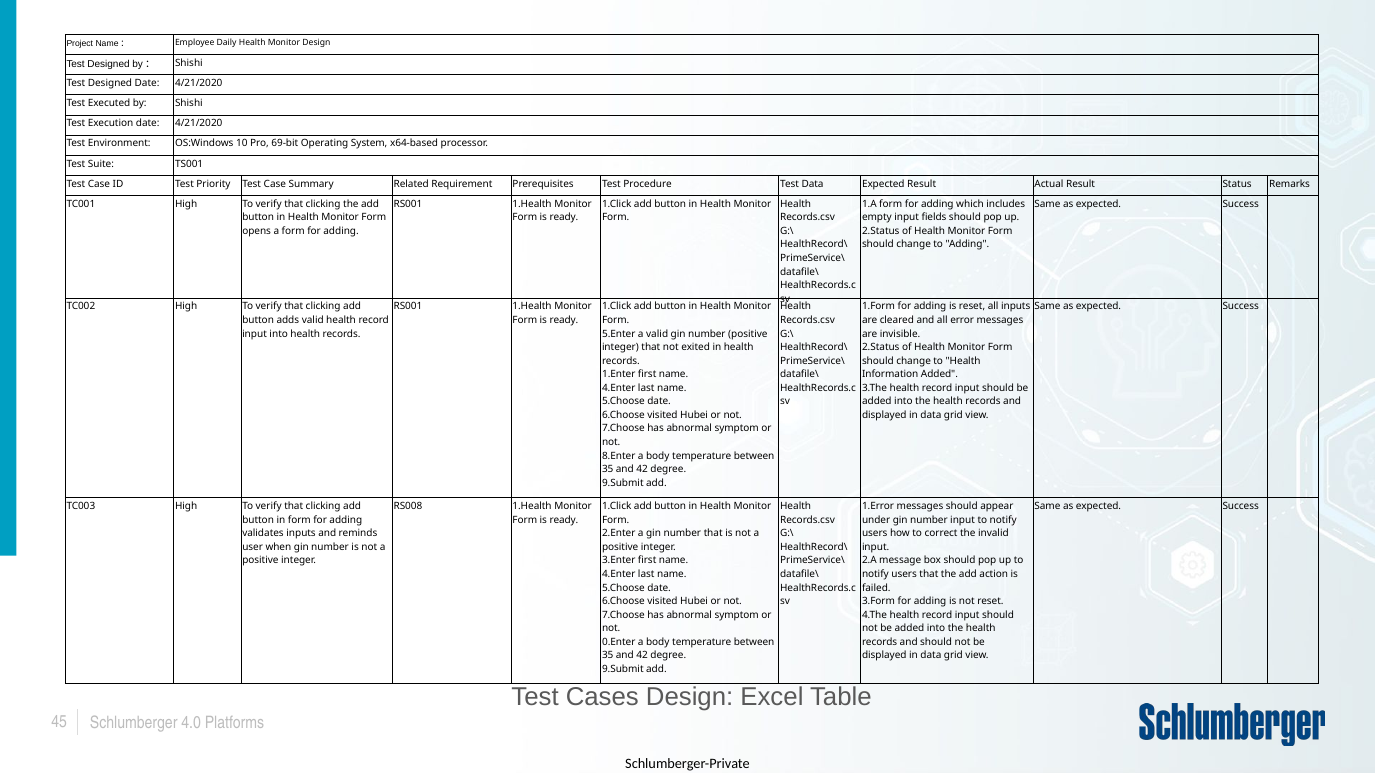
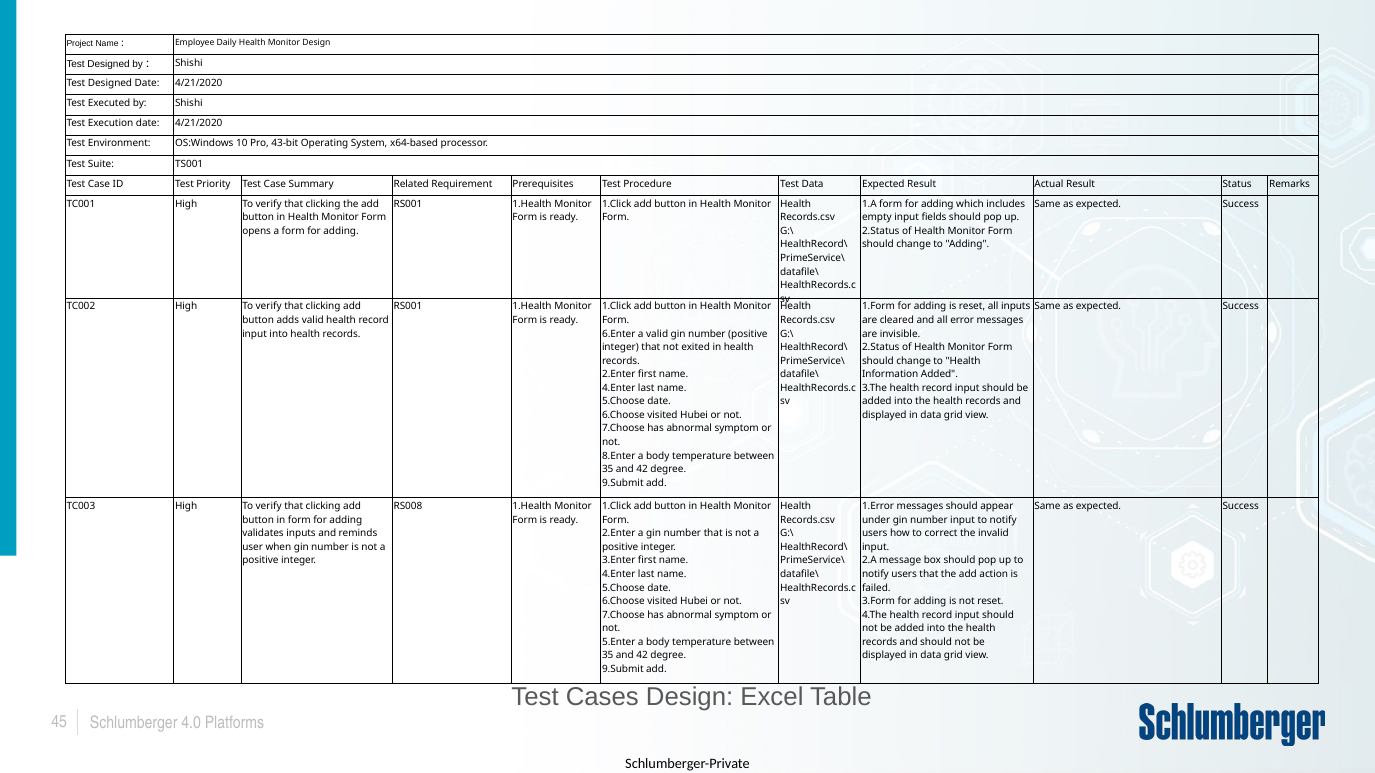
69-bit: 69-bit -> 43-bit (285, 144)
5.Enter: 5.Enter -> 6.Enter (619, 334)
1.Enter: 1.Enter -> 2.Enter (619, 375)
0.Enter: 0.Enter -> 5.Enter (619, 642)
